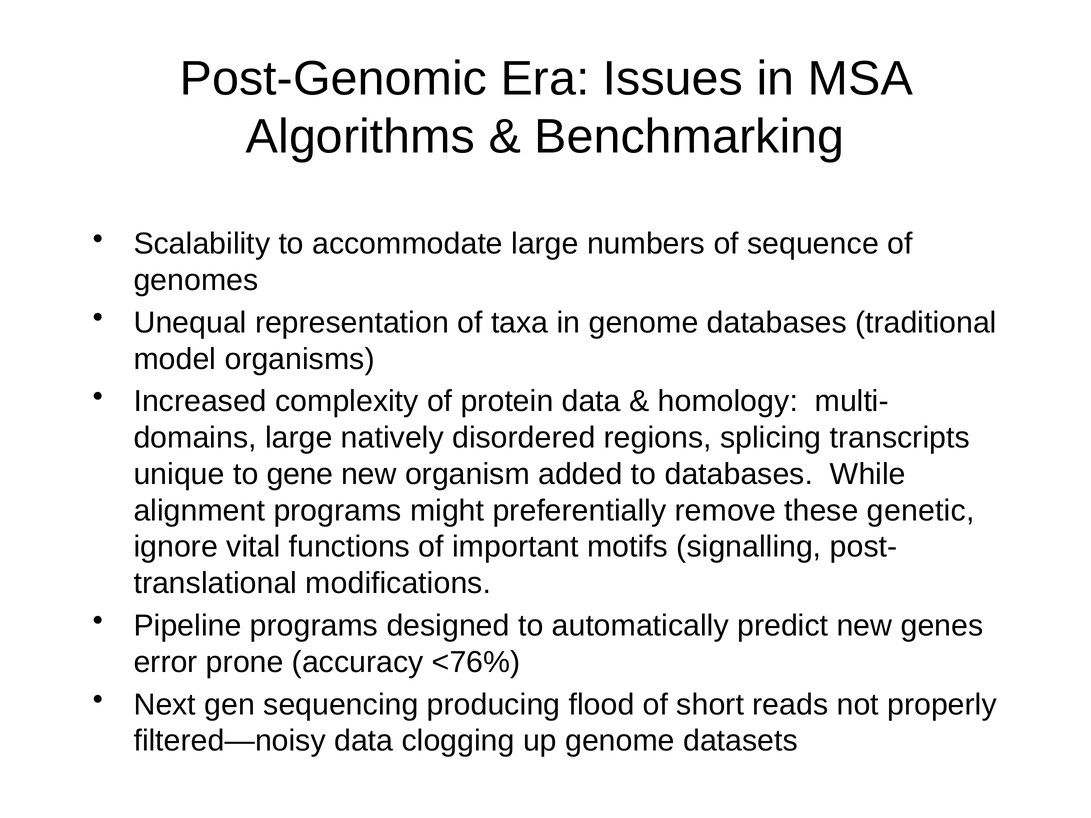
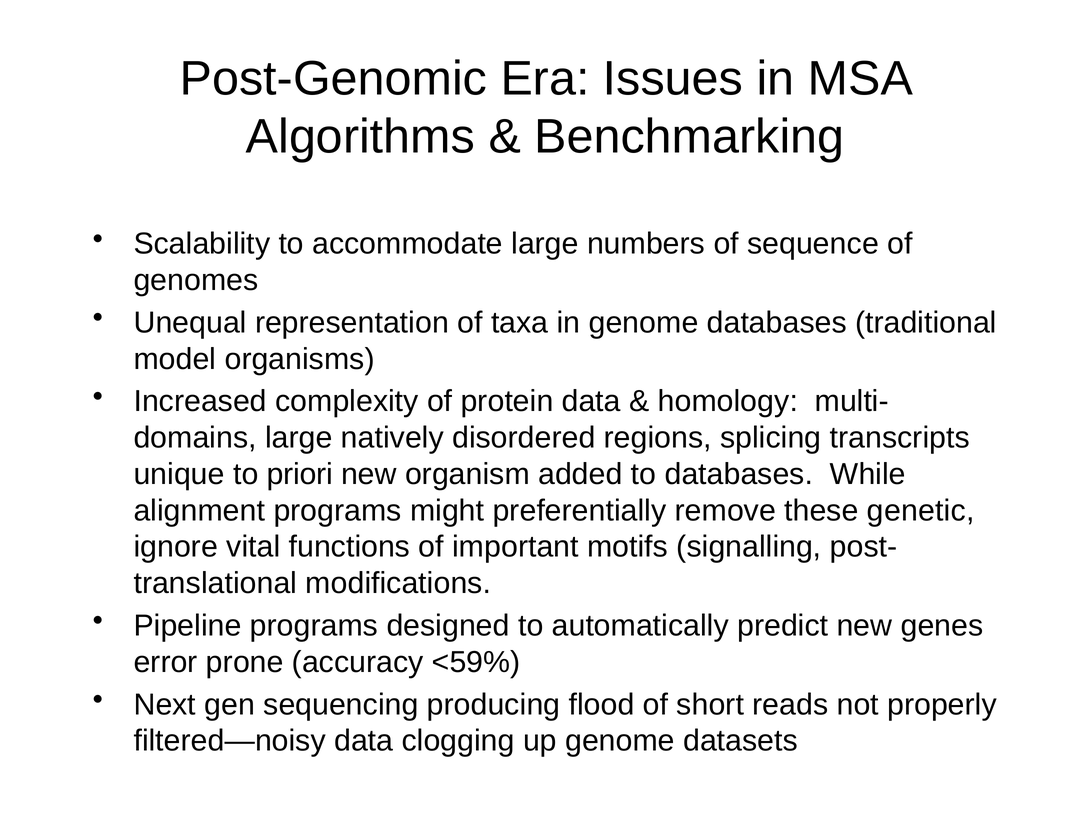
gene: gene -> priori (300, 474)
<76%: <76% -> <59% (476, 662)
